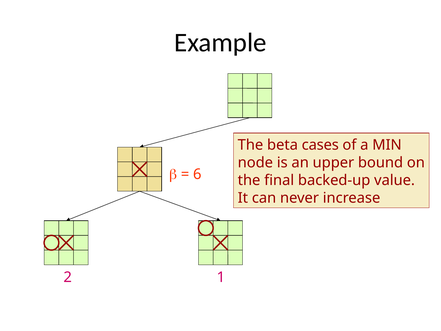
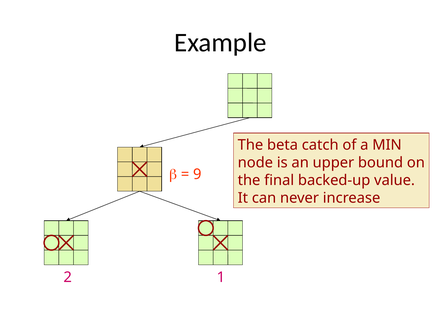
cases: cases -> catch (320, 145)
6: 6 -> 9 (197, 174)
